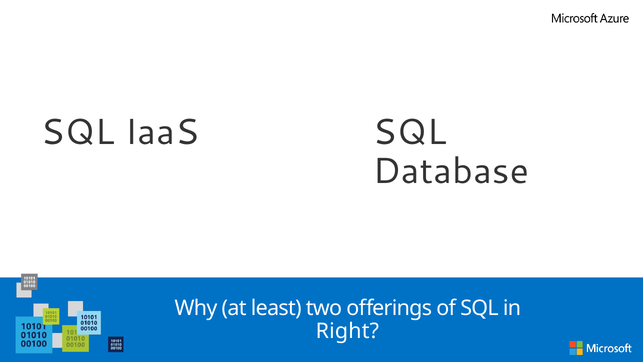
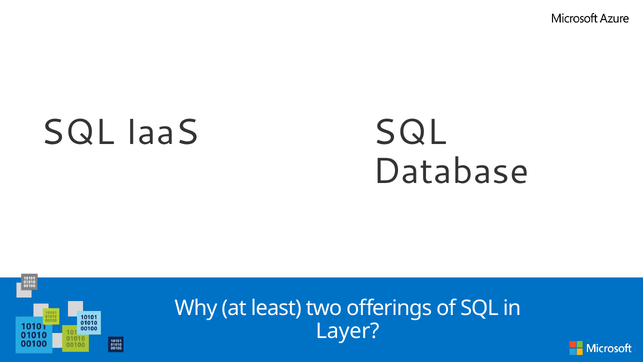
Right: Right -> Layer (348, 331)
